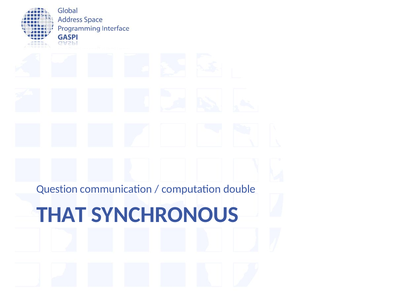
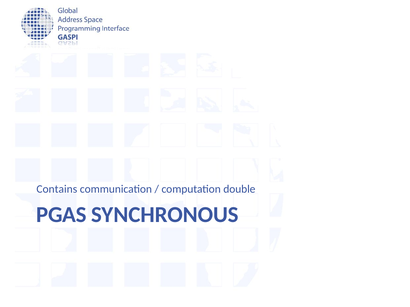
Question: Question -> Contains (57, 189)
THAT: THAT -> PGAS (61, 215)
